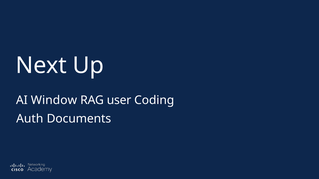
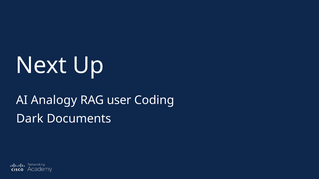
Window: Window -> Analogy (54, 101)
Auth: Auth -> Dark (30, 119)
